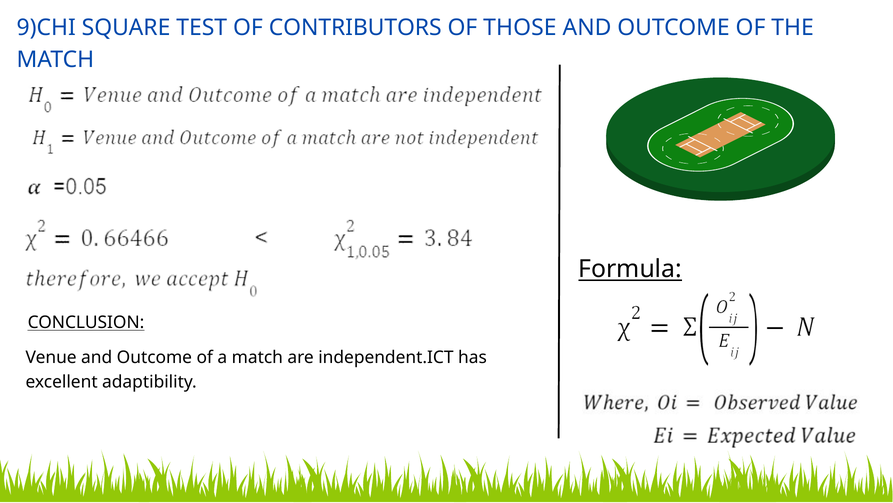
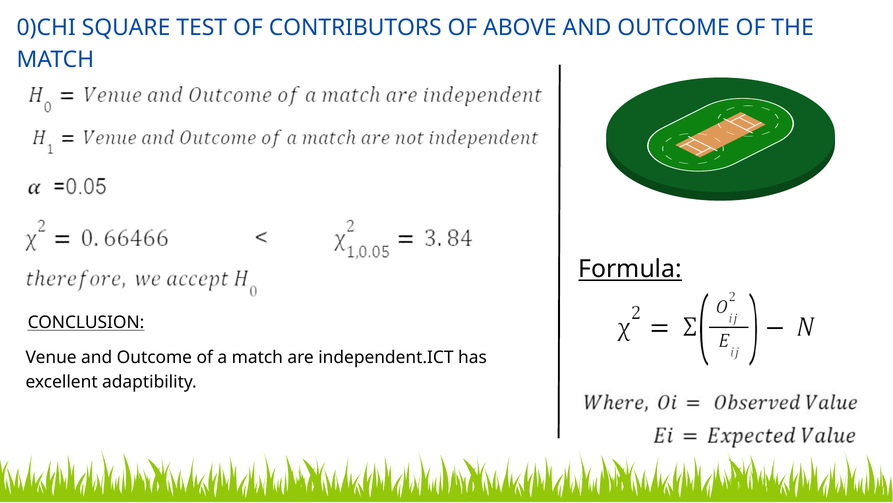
9)CHI: 9)CHI -> 0)CHI (46, 28)
THOSE: THOSE -> ABOVE (520, 28)
